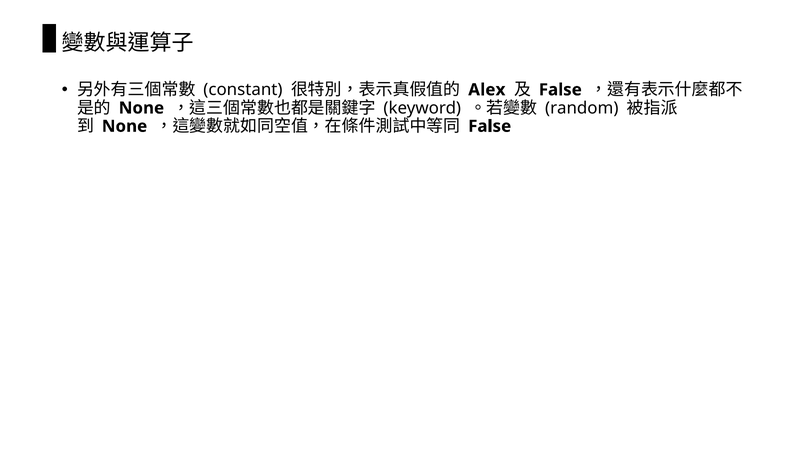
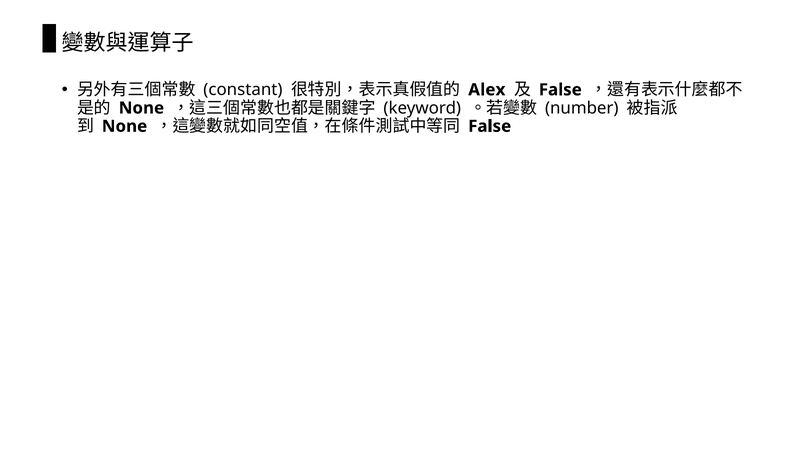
random: random -> number (582, 108)
